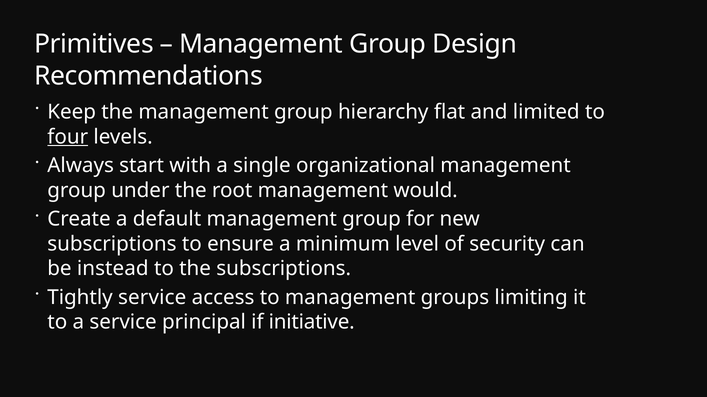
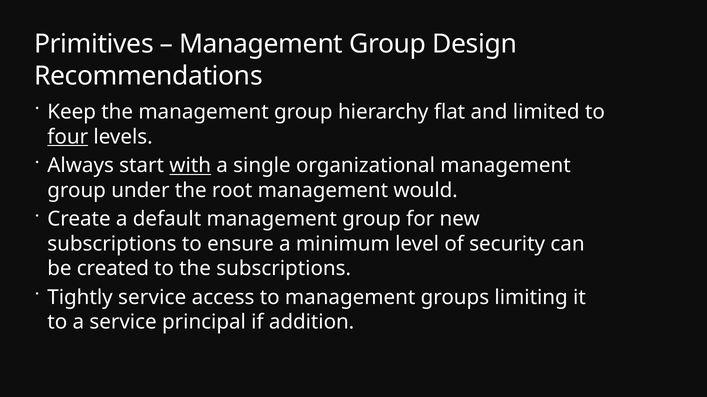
with underline: none -> present (190, 166)
instead: instead -> created (113, 269)
initiative: initiative -> addition (312, 323)
